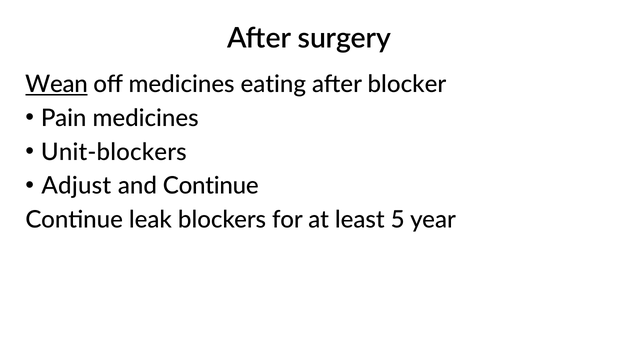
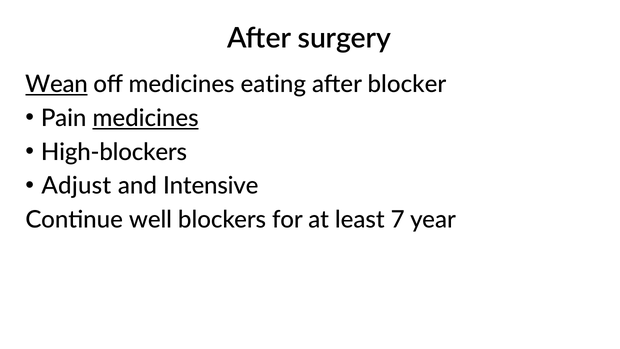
medicines underline: none -> present (146, 118)
Unit-blockers: Unit-blockers -> High-blockers (114, 152)
and Continue: Continue -> Intensive (211, 186)
leak: leak -> well (150, 220)
5: 5 -> 7 (398, 220)
